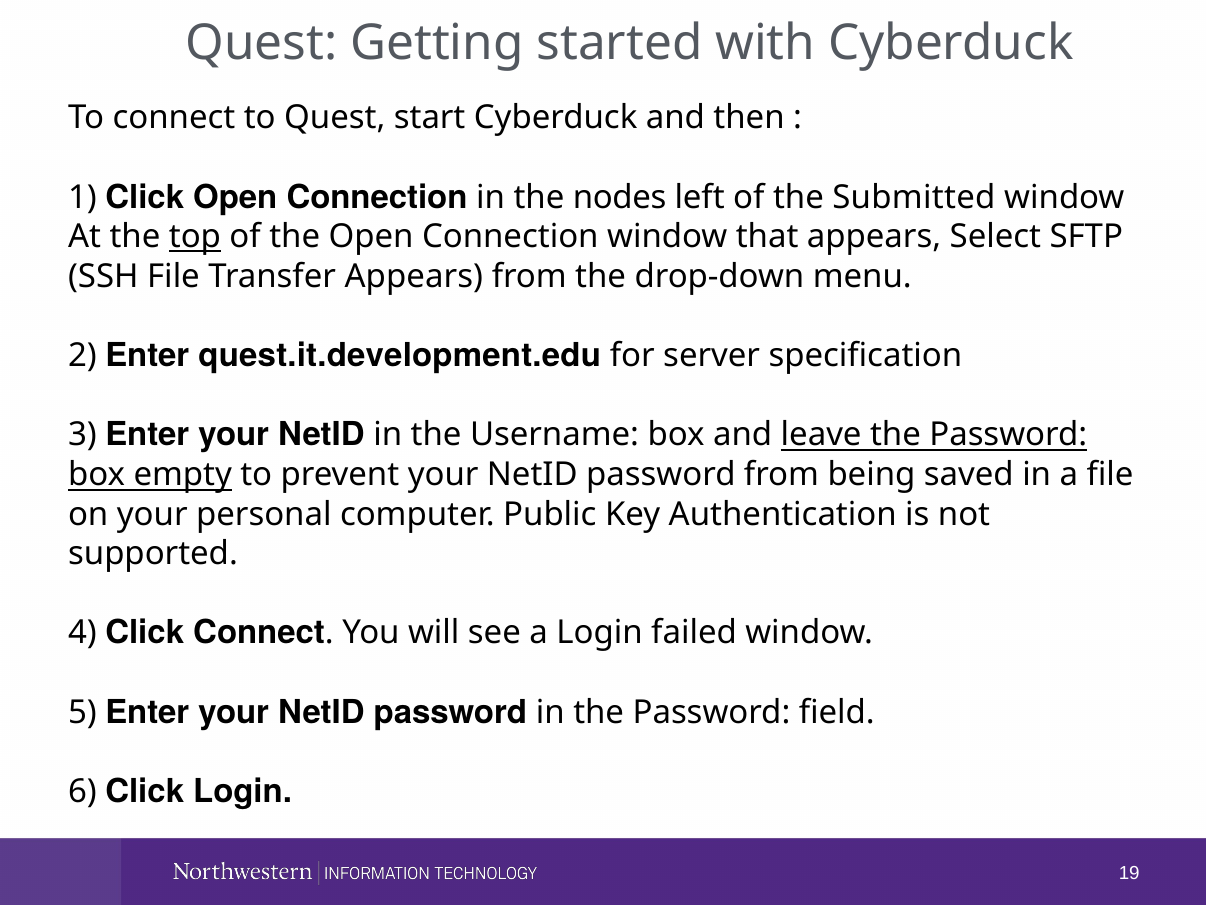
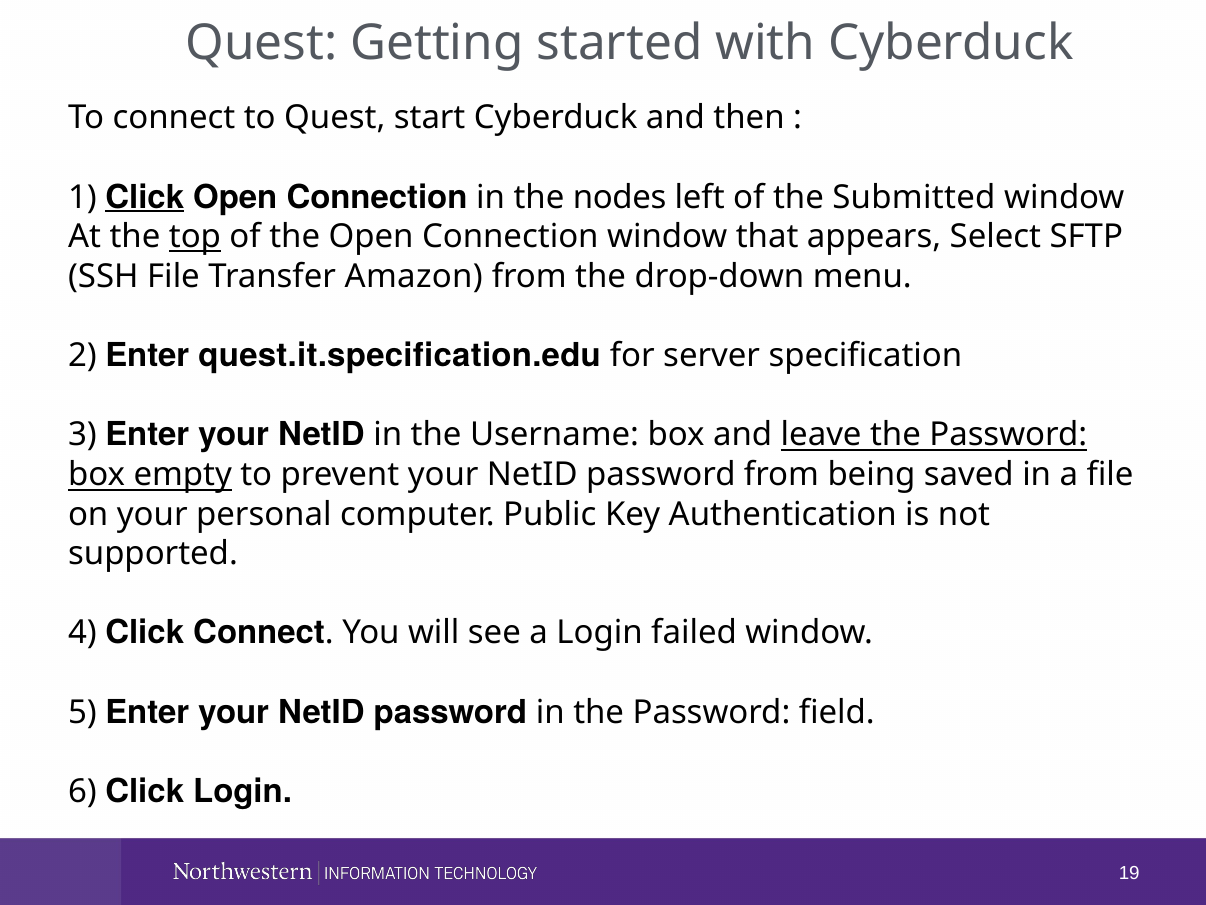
Click underline: none -> present (145, 197)
Transfer Appears: Appears -> Amazon (414, 276)
quest.it.development.edu: quest.it.development.edu -> quest.it.specification.edu (400, 356)
